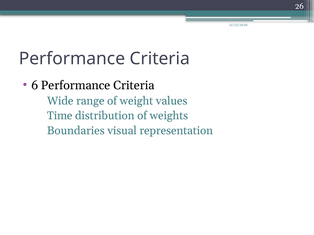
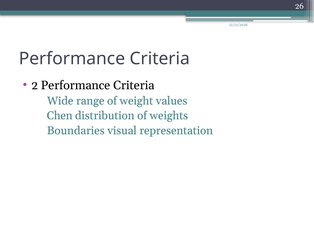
6: 6 -> 2 (35, 86)
Time: Time -> Chen (60, 116)
